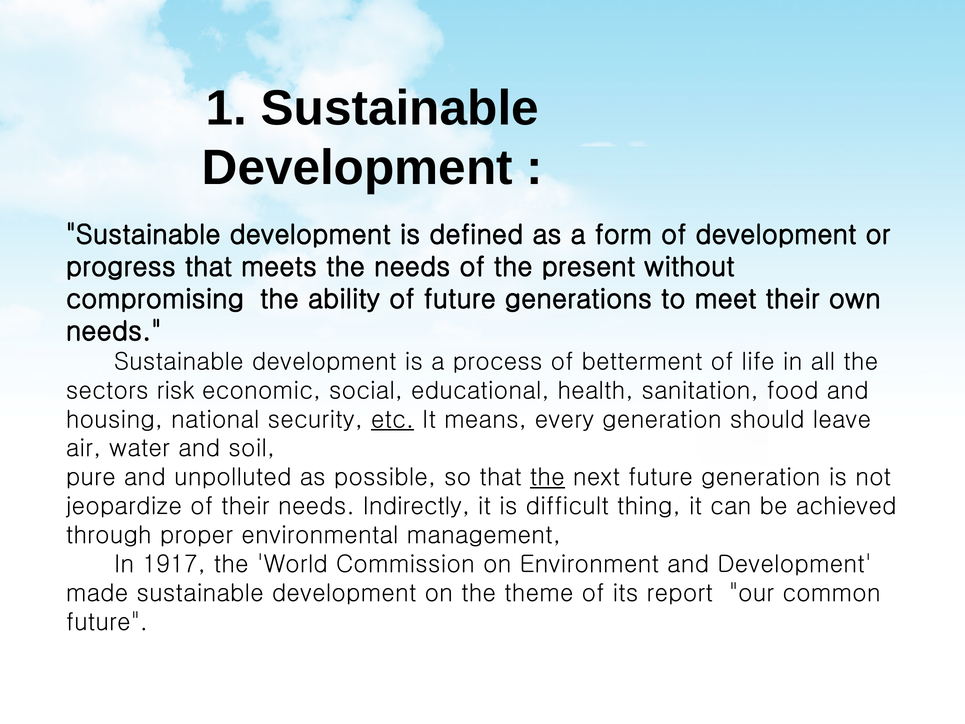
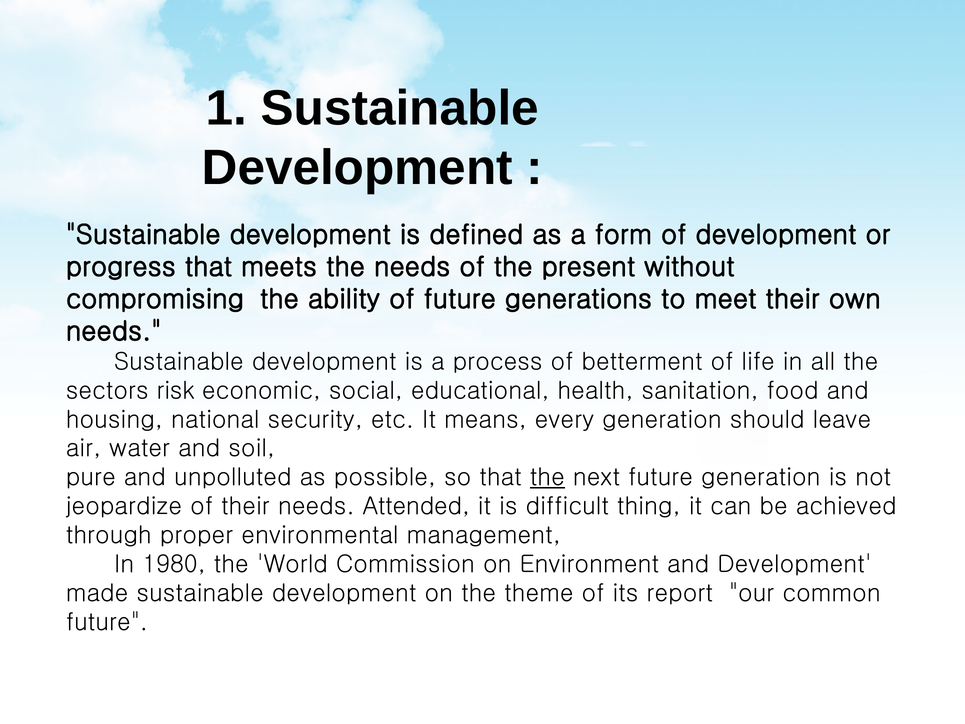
etc underline: present -> none (392, 419)
Indirectly: Indirectly -> Attended (416, 506)
1917: 1917 -> 1980 (174, 564)
